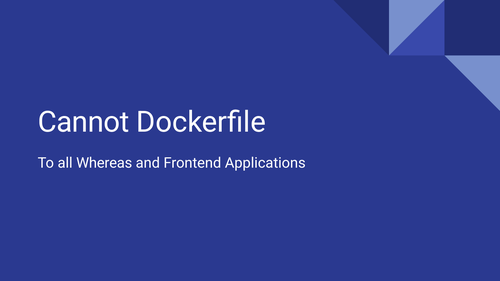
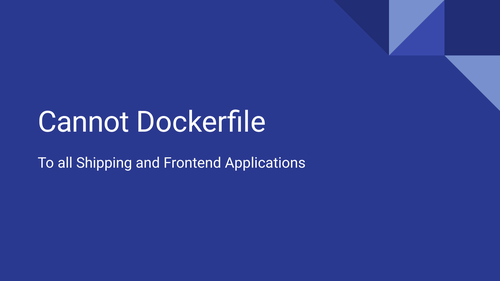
Whereas: Whereas -> Shipping (104, 163)
